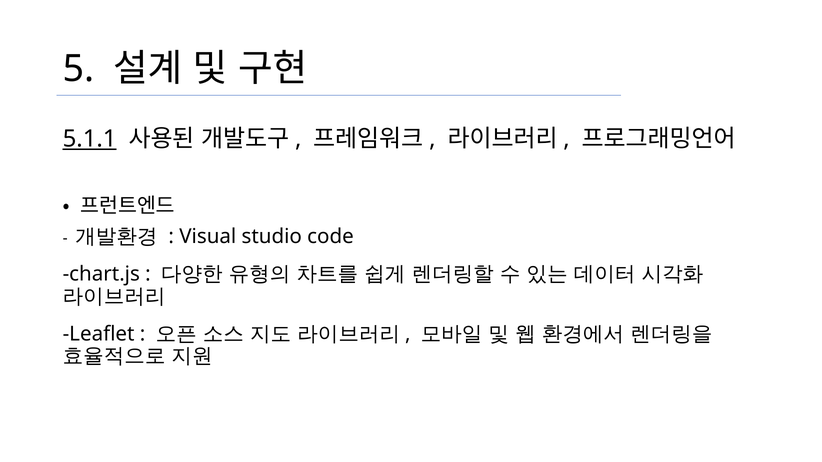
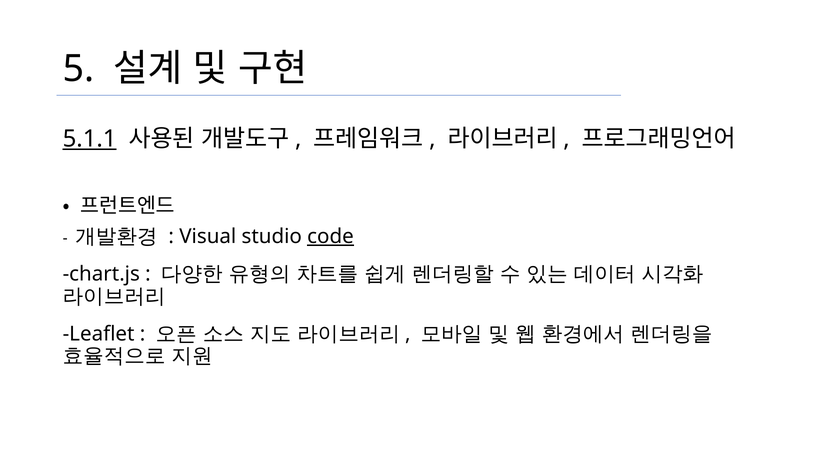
code underline: none -> present (331, 237)
